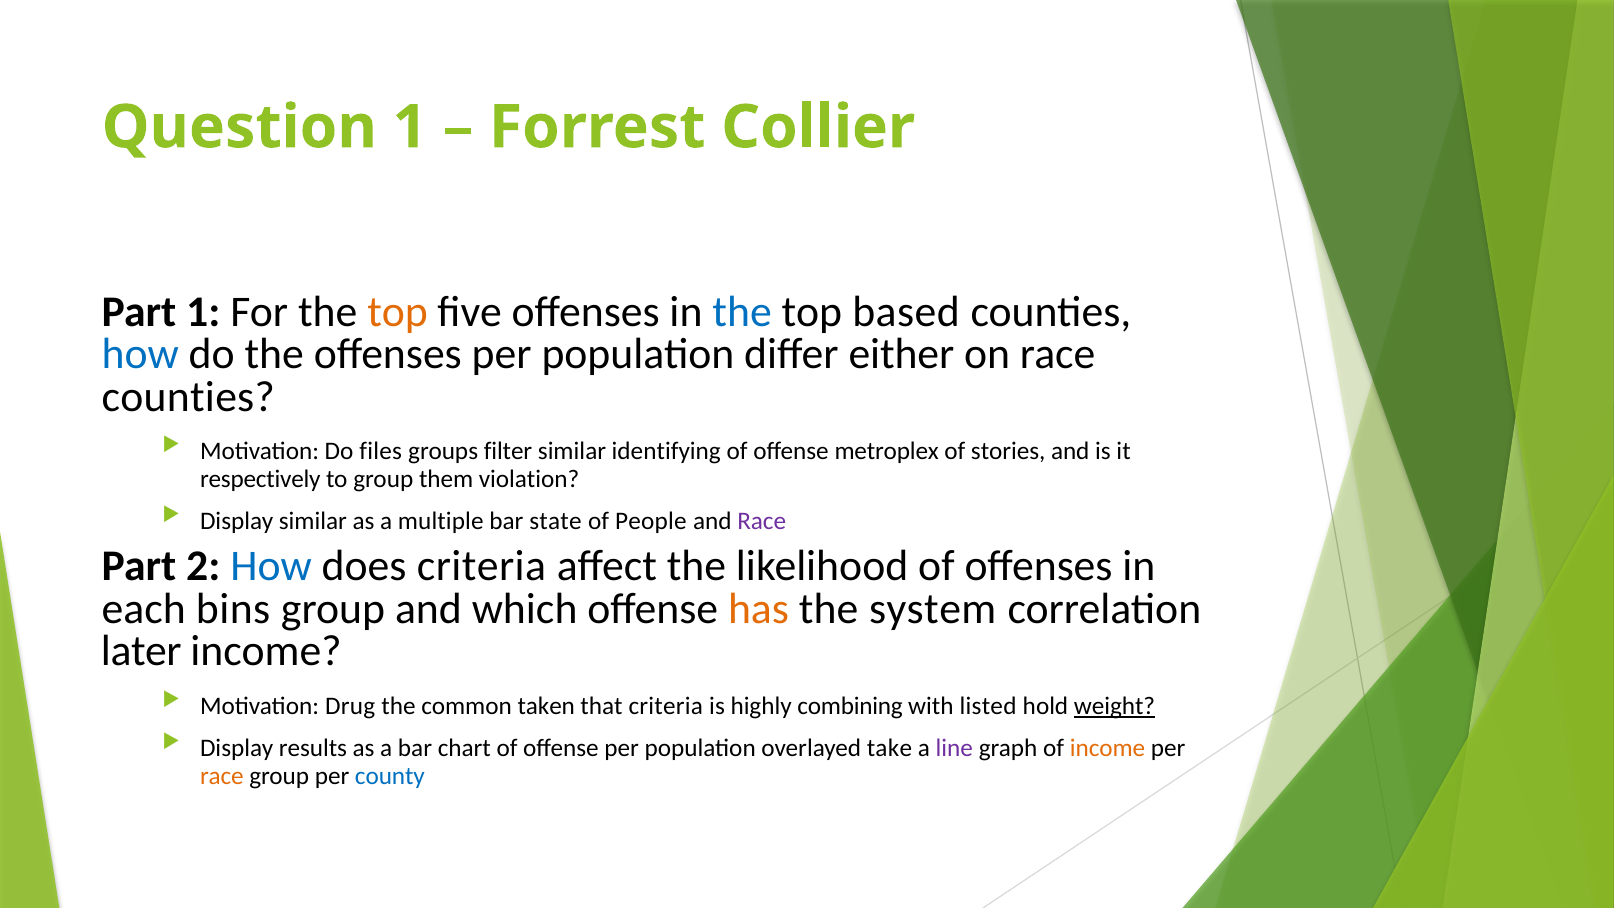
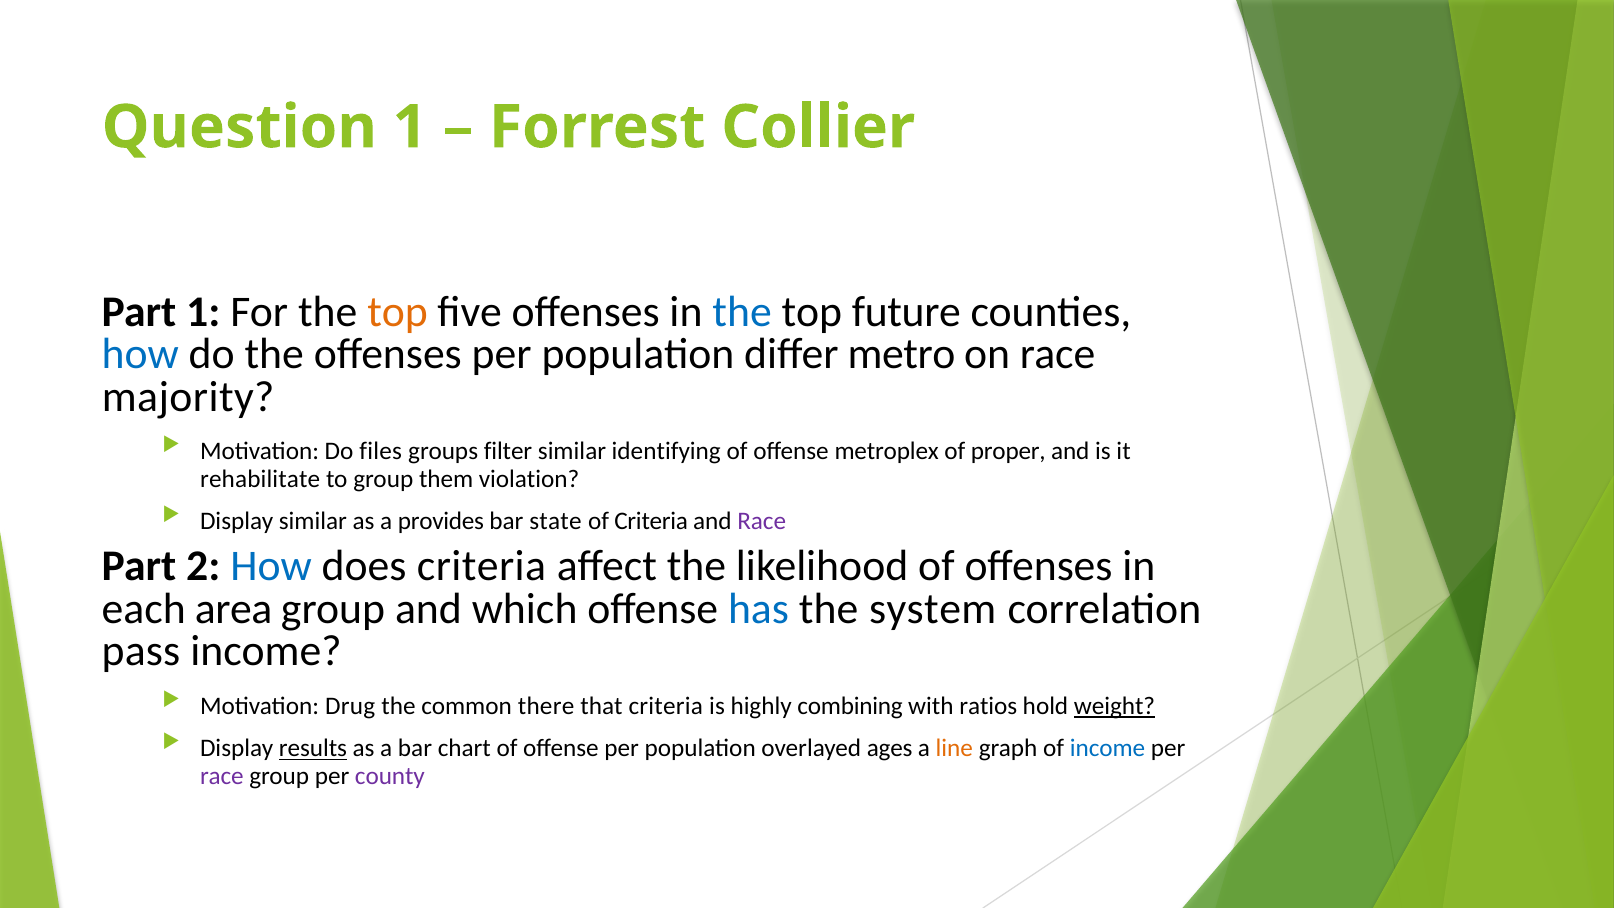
based: based -> future (906, 312)
either: either -> metro (902, 354)
counties: counties -> majority (188, 397)
stories: stories -> proper (1008, 451)
respectively: respectively -> rehabilitate (260, 479)
multiple: multiple -> provides (441, 521)
of People: People -> Criteria (651, 521)
bins: bins -> area (234, 609)
has colour: orange -> blue (759, 609)
later: later -> pass (141, 651)
taken: taken -> there (546, 706)
listed: listed -> ratios (988, 706)
results underline: none -> present (313, 748)
take: take -> ages (890, 748)
line colour: purple -> orange (954, 748)
income colour: orange -> blue (1108, 748)
race colour: orange -> purple (222, 776)
county colour: blue -> purple (390, 776)
